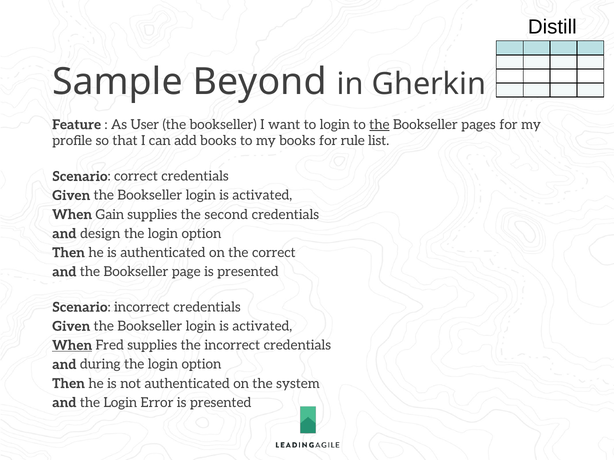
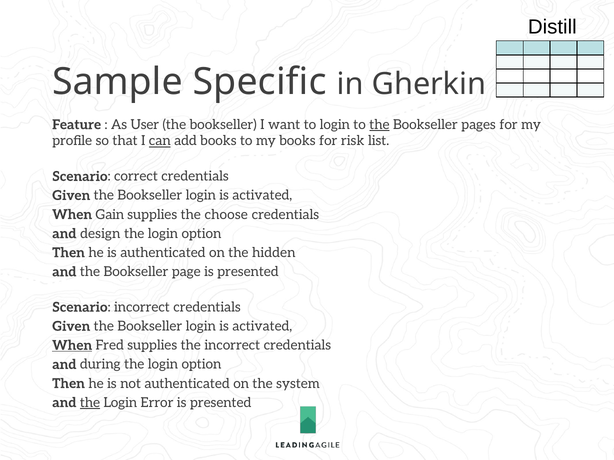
Beyond: Beyond -> Specific (260, 82)
can underline: none -> present (160, 141)
rule: rule -> risk (353, 141)
second: second -> choose (226, 215)
the correct: correct -> hidden (274, 253)
the underline: none -> present (90, 403)
